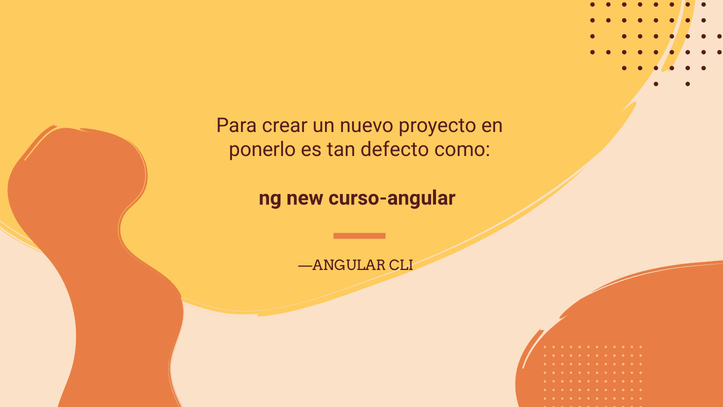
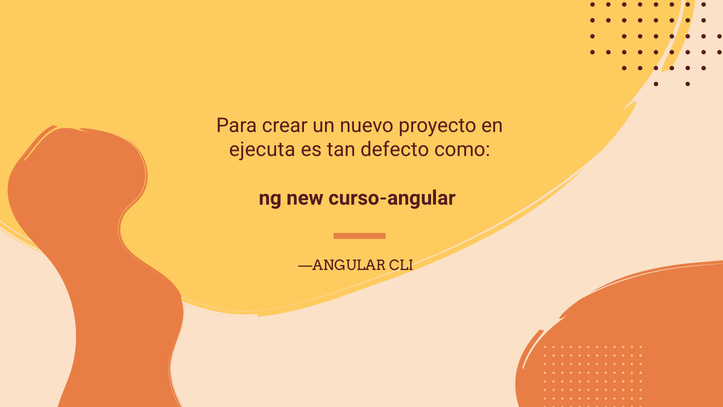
ponerlo: ponerlo -> ejecuta (262, 150)
